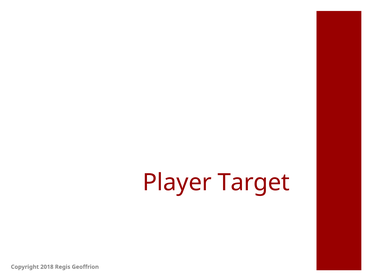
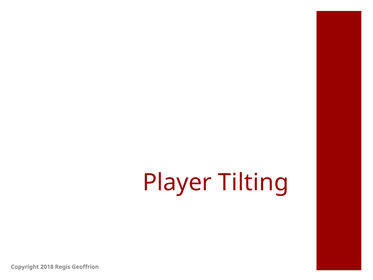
Target: Target -> Tilting (253, 182)
